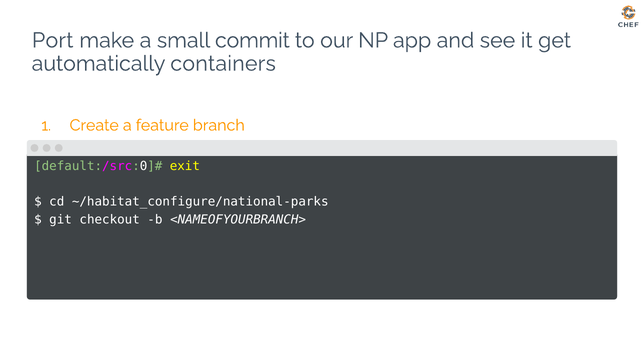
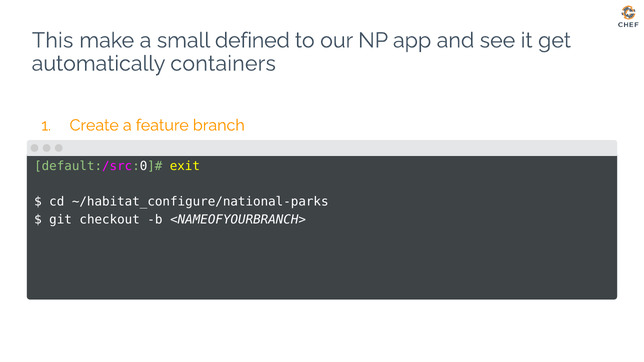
Port: Port -> This (53, 40)
commit: commit -> defined (252, 40)
